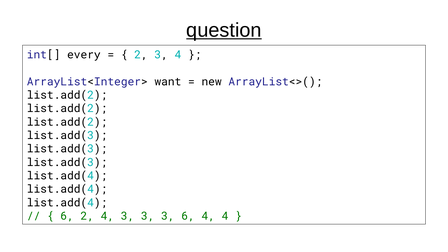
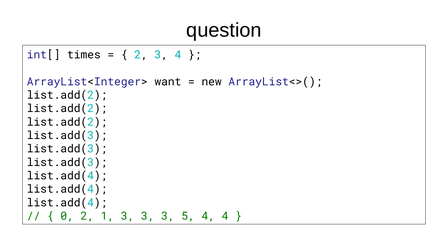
question underline: present -> none (224, 30)
every: every -> times (84, 55)
6: 6 -> 0 (67, 216)
2 4: 4 -> 1 (107, 216)
3 6: 6 -> 5 (188, 216)
